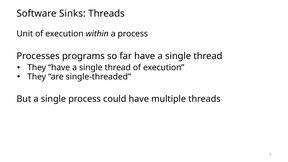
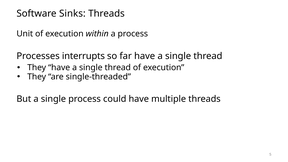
programs: programs -> interrupts (83, 56)
